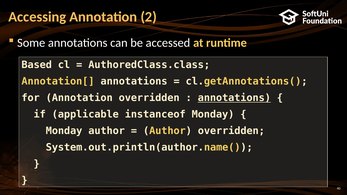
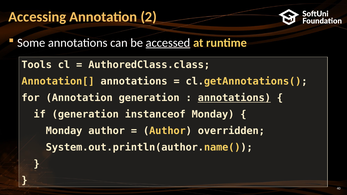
accessed underline: none -> present (168, 43)
Based: Based -> Tools (37, 65)
Annotation overridden: overridden -> generation (149, 98)
if applicable: applicable -> generation (85, 114)
